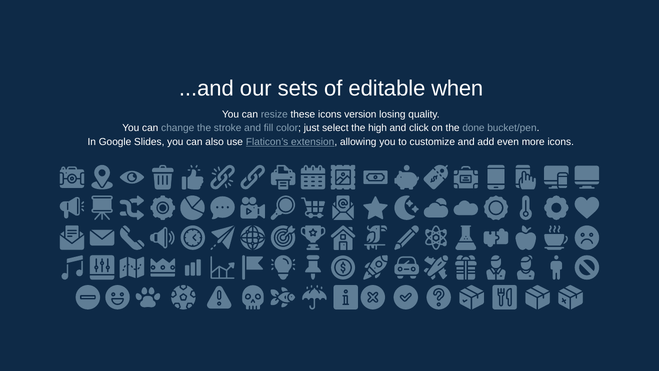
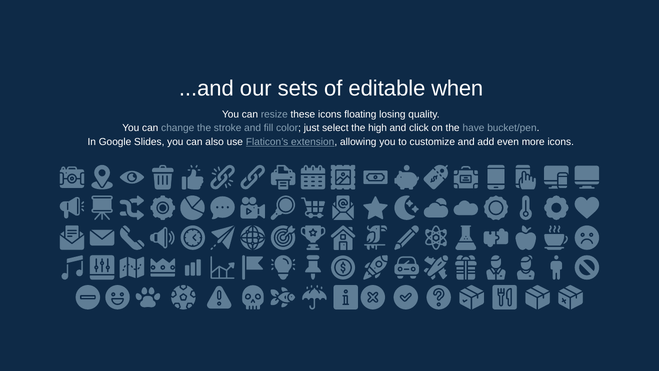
version: version -> floating (360, 114)
done: done -> have (473, 128)
